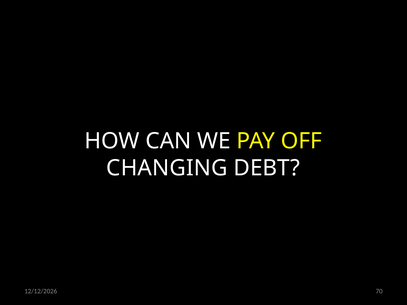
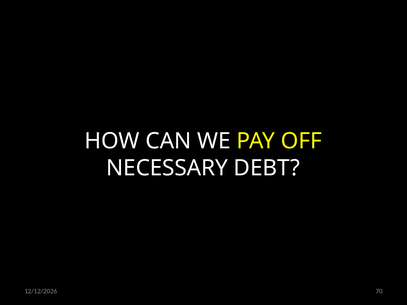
CHANGING: CHANGING -> NECESSARY (167, 168)
